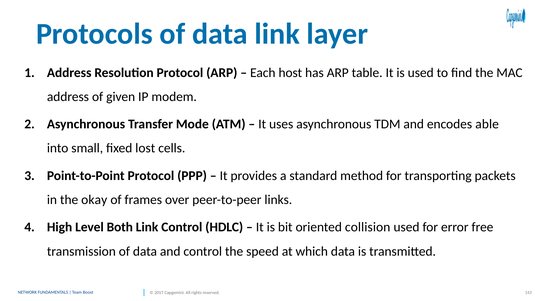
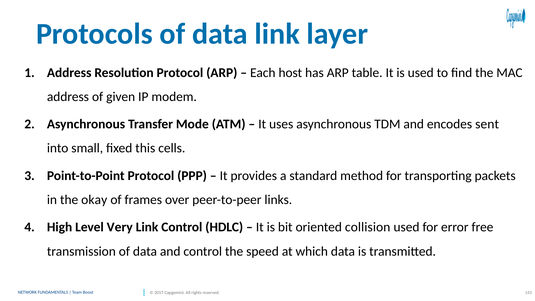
able: able -> sent (487, 124)
lost: lost -> this (145, 148)
Both: Both -> Very (120, 227)
